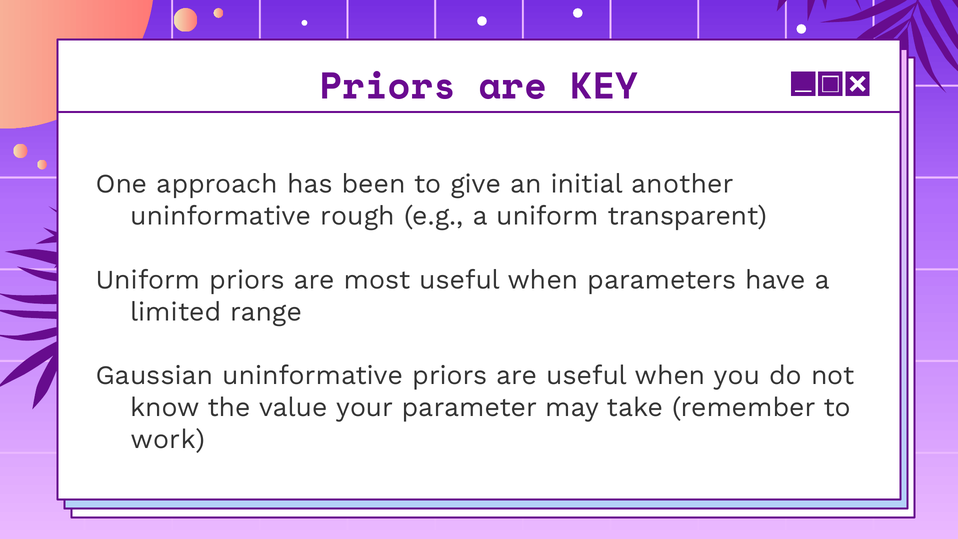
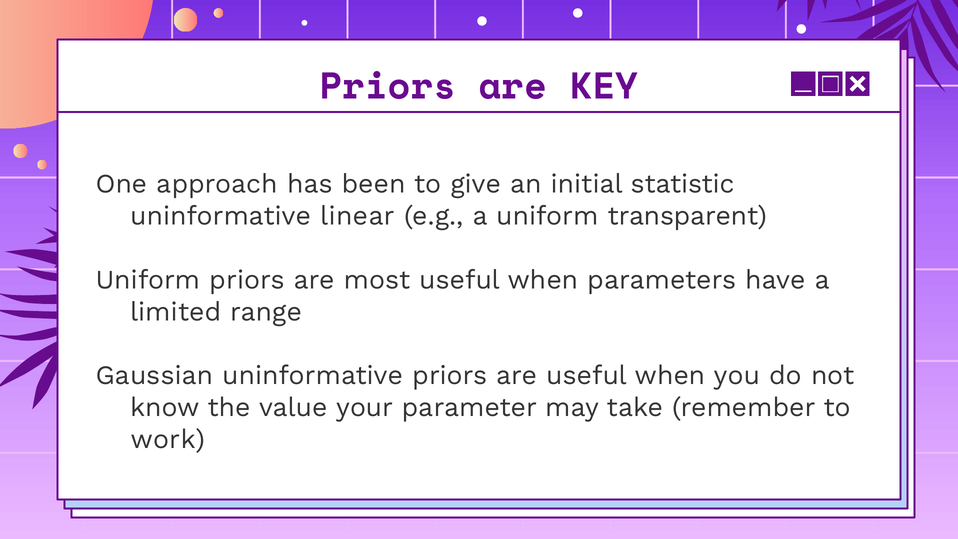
another: another -> statistic (683, 184)
rough: rough -> linear (358, 216)
